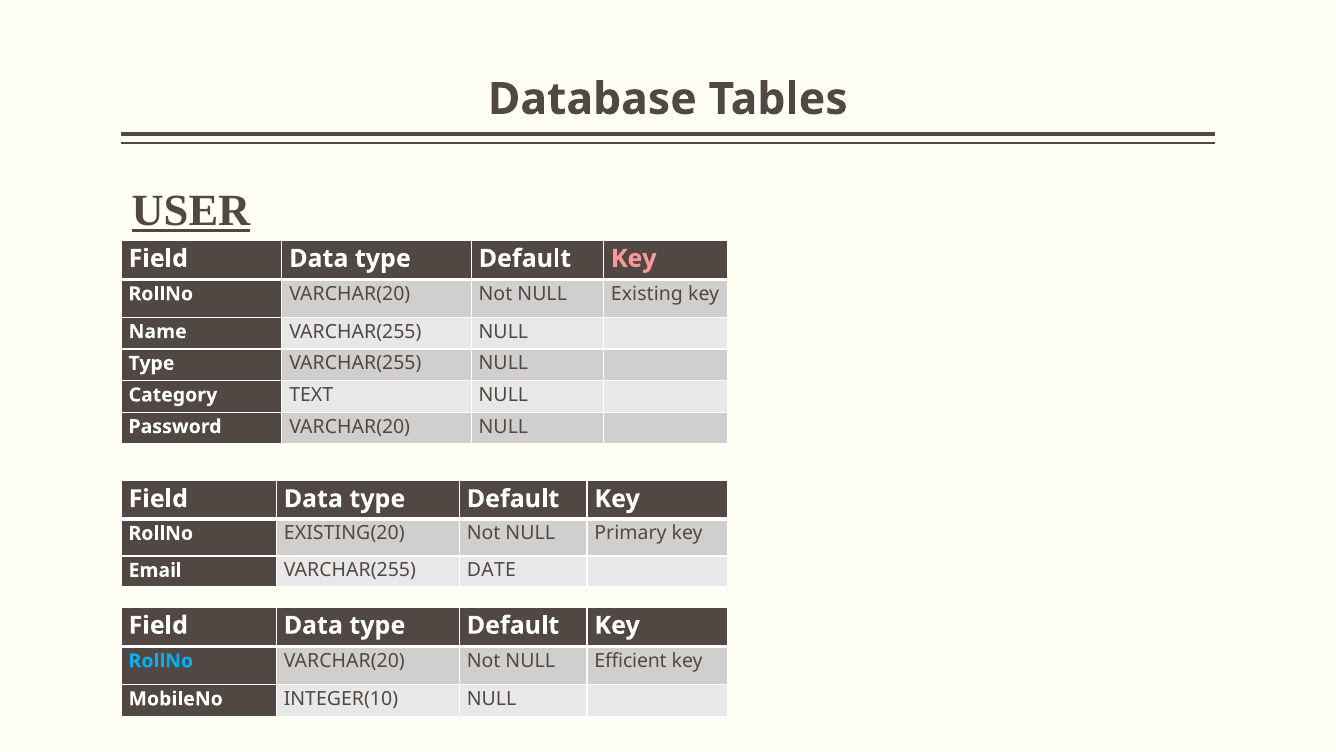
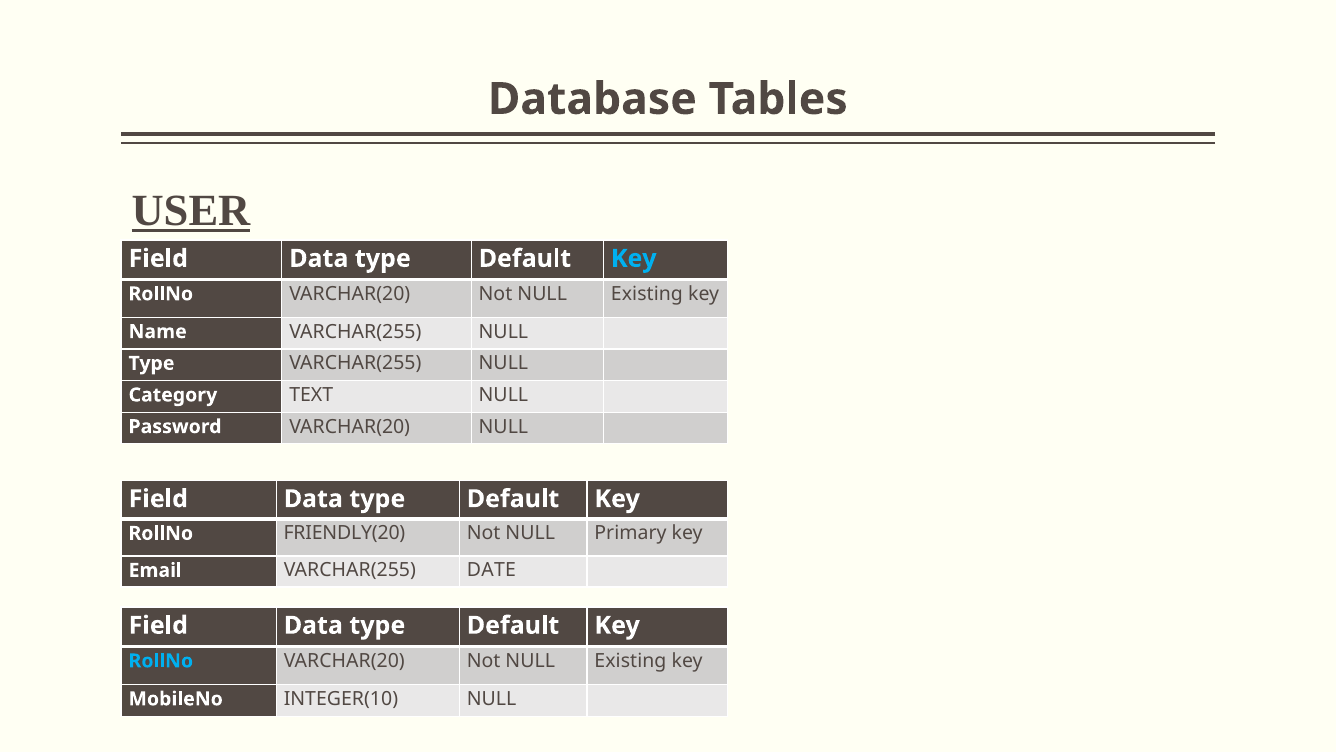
Key colour: pink -> light blue (634, 258)
EXISTING(20: EXISTING(20 -> FRIENDLY(20 (344, 533)
Efficient: Efficient -> Existing (630, 661)
